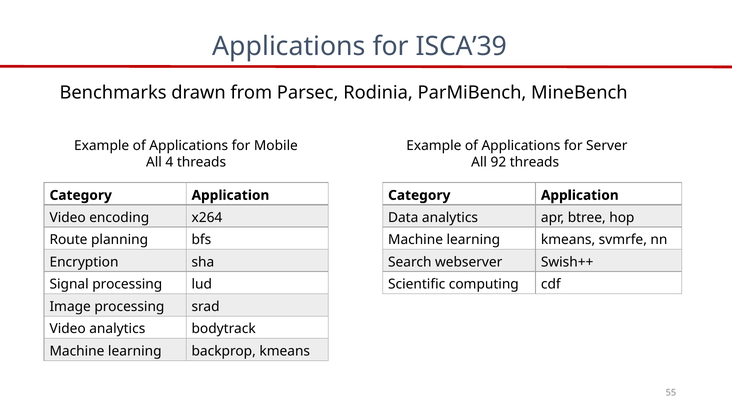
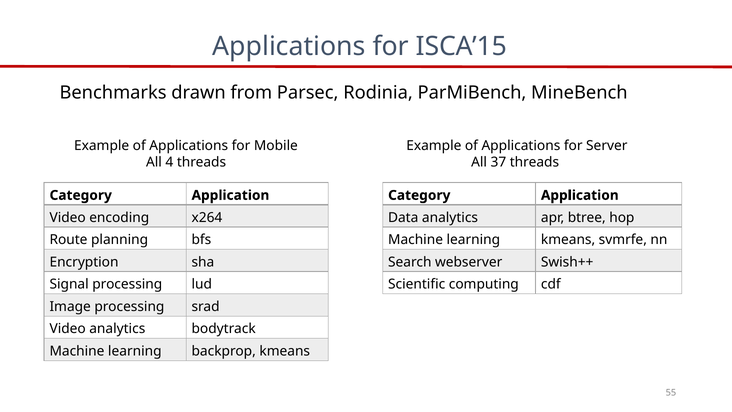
ISCA’39: ISCA’39 -> ISCA’15 (461, 47)
92: 92 -> 37 (498, 162)
